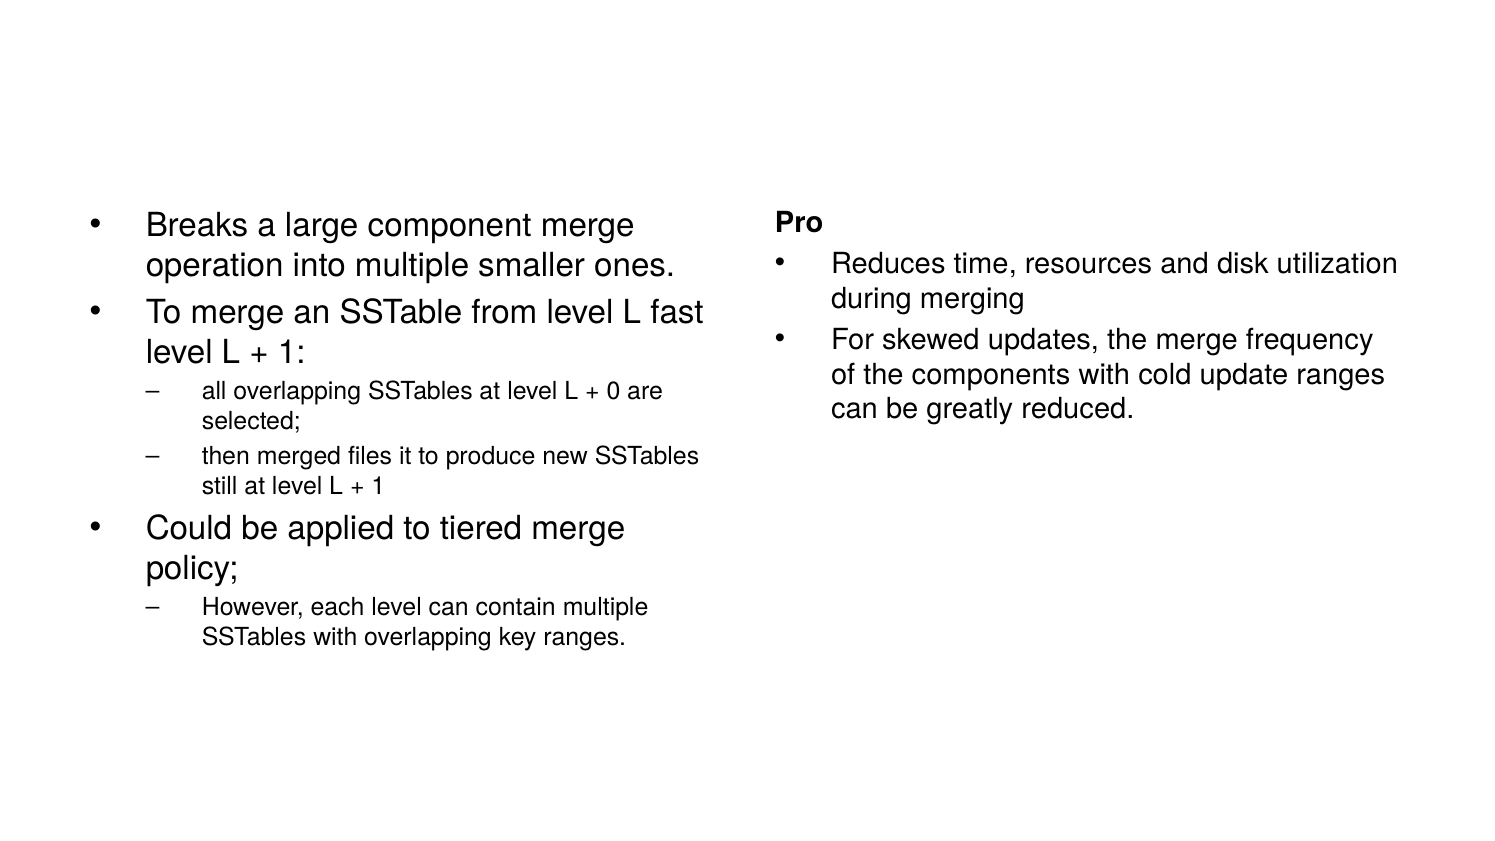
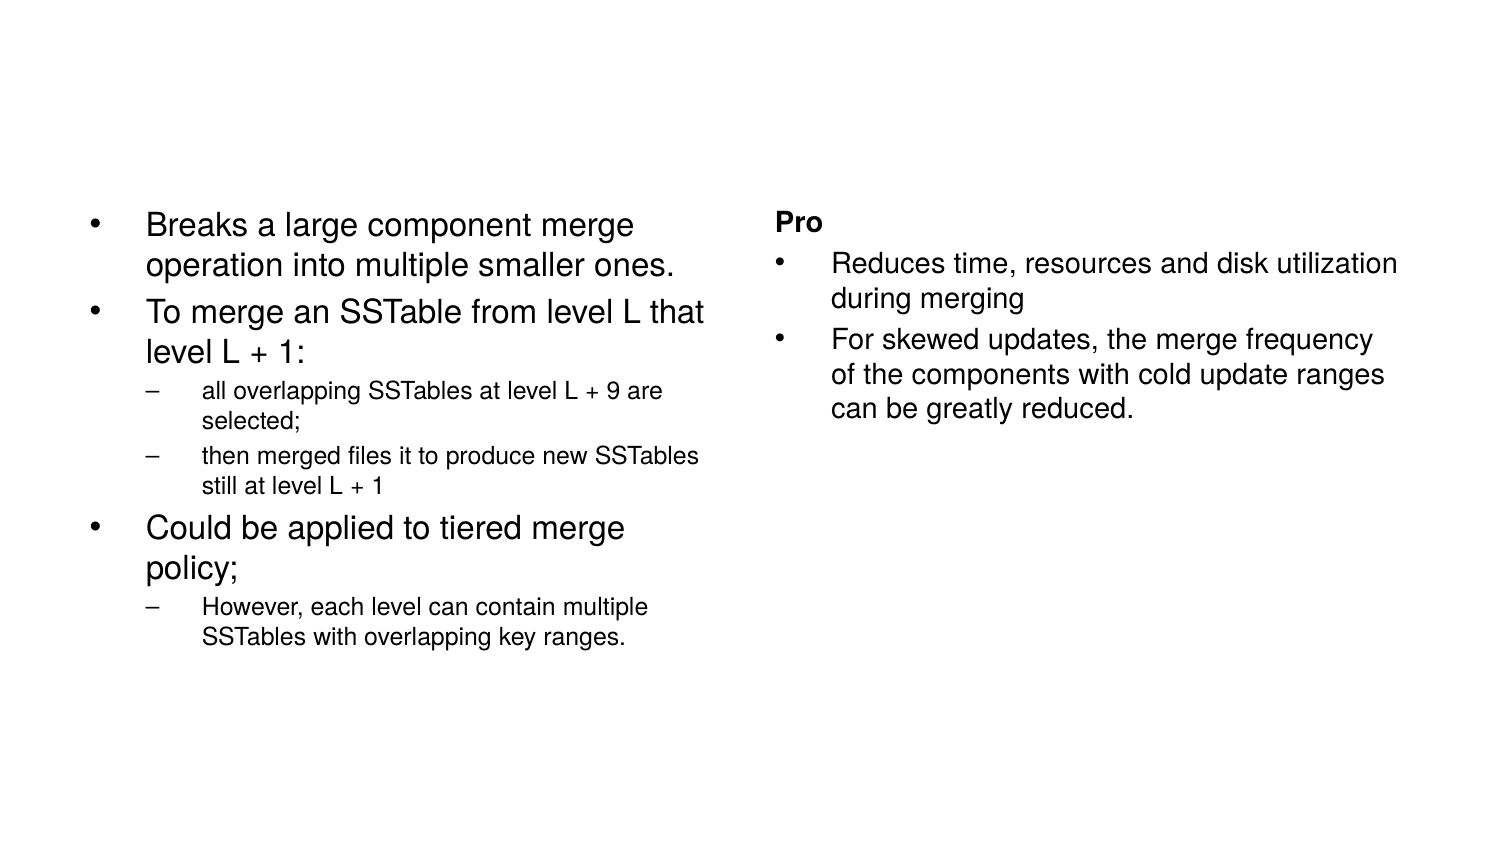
fast: fast -> that (677, 312)
0: 0 -> 9 (613, 391)
